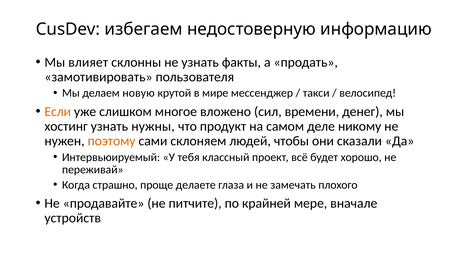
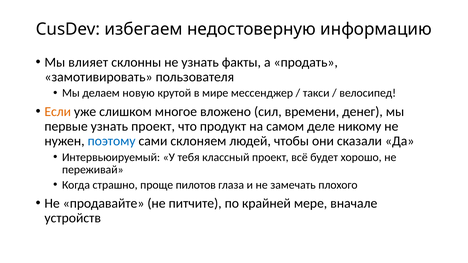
хостинг: хостинг -> первые (66, 126)
узнать нужны: нужны -> проект (153, 126)
поэтому colour: orange -> blue (112, 141)
делаете: делаете -> пилотов (196, 185)
